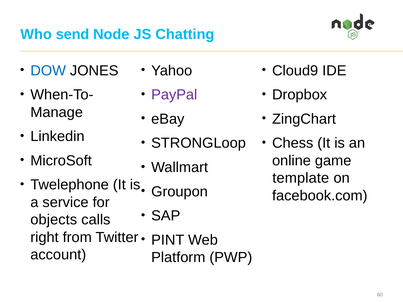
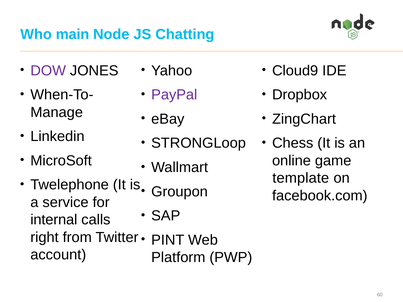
send: send -> main (73, 34)
DOW colour: blue -> purple (48, 71)
objects: objects -> internal (54, 220)
